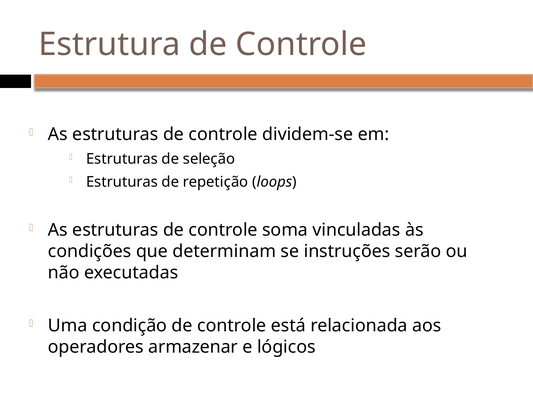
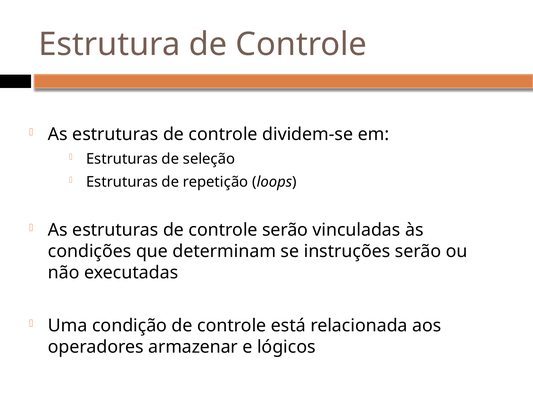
controle soma: soma -> serão (285, 230)
